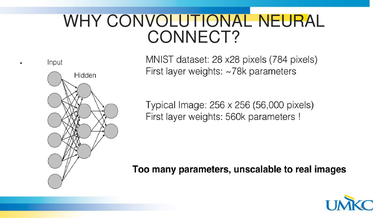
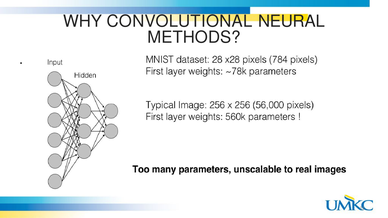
CONNECT: CONNECT -> METHODS (194, 37)
